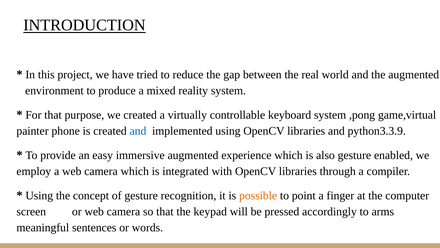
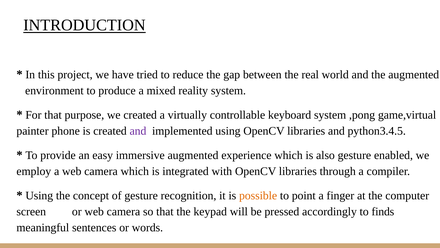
and colour: blue -> purple (138, 131)
python3.3.9: python3.3.9 -> python3.4.5 (377, 131)
arms: arms -> finds (383, 211)
